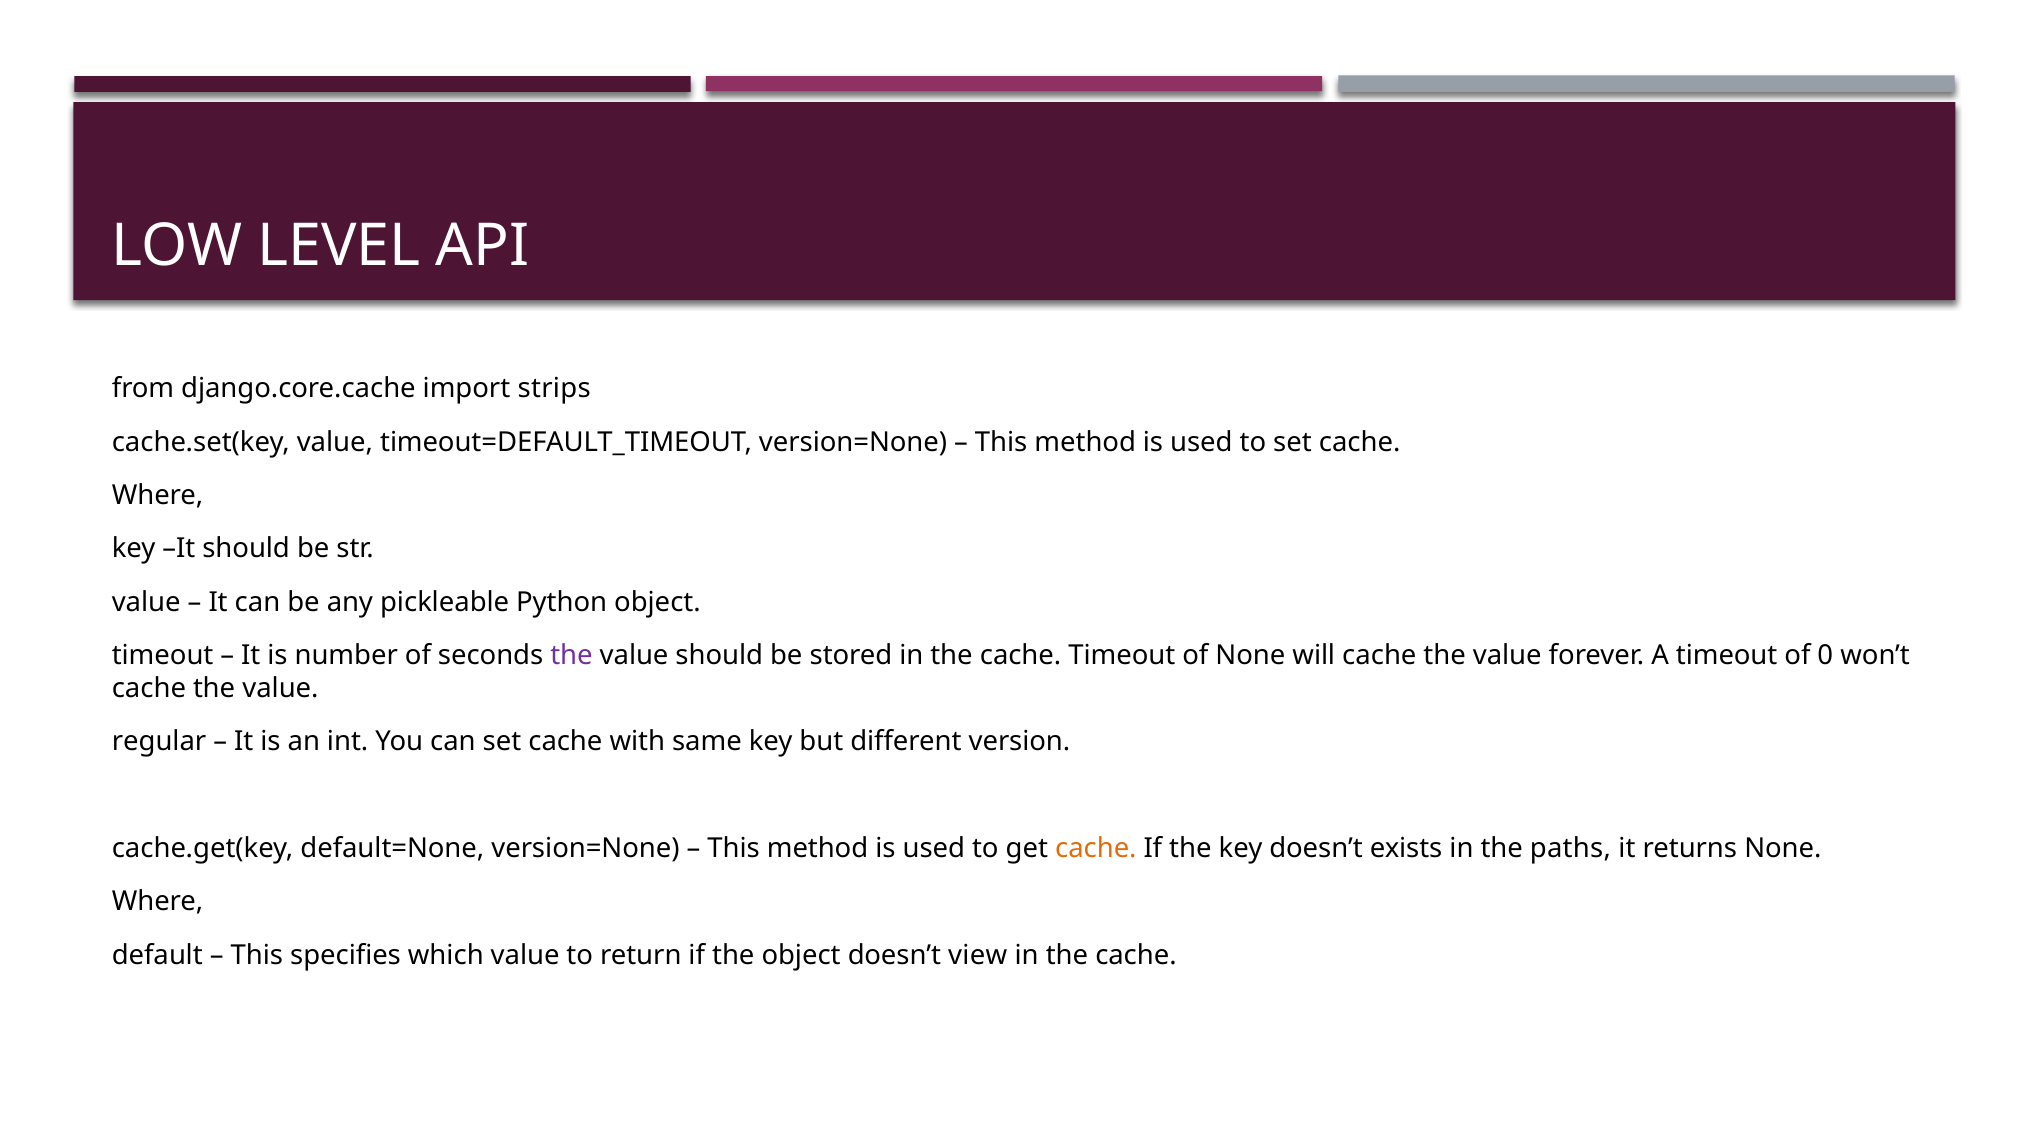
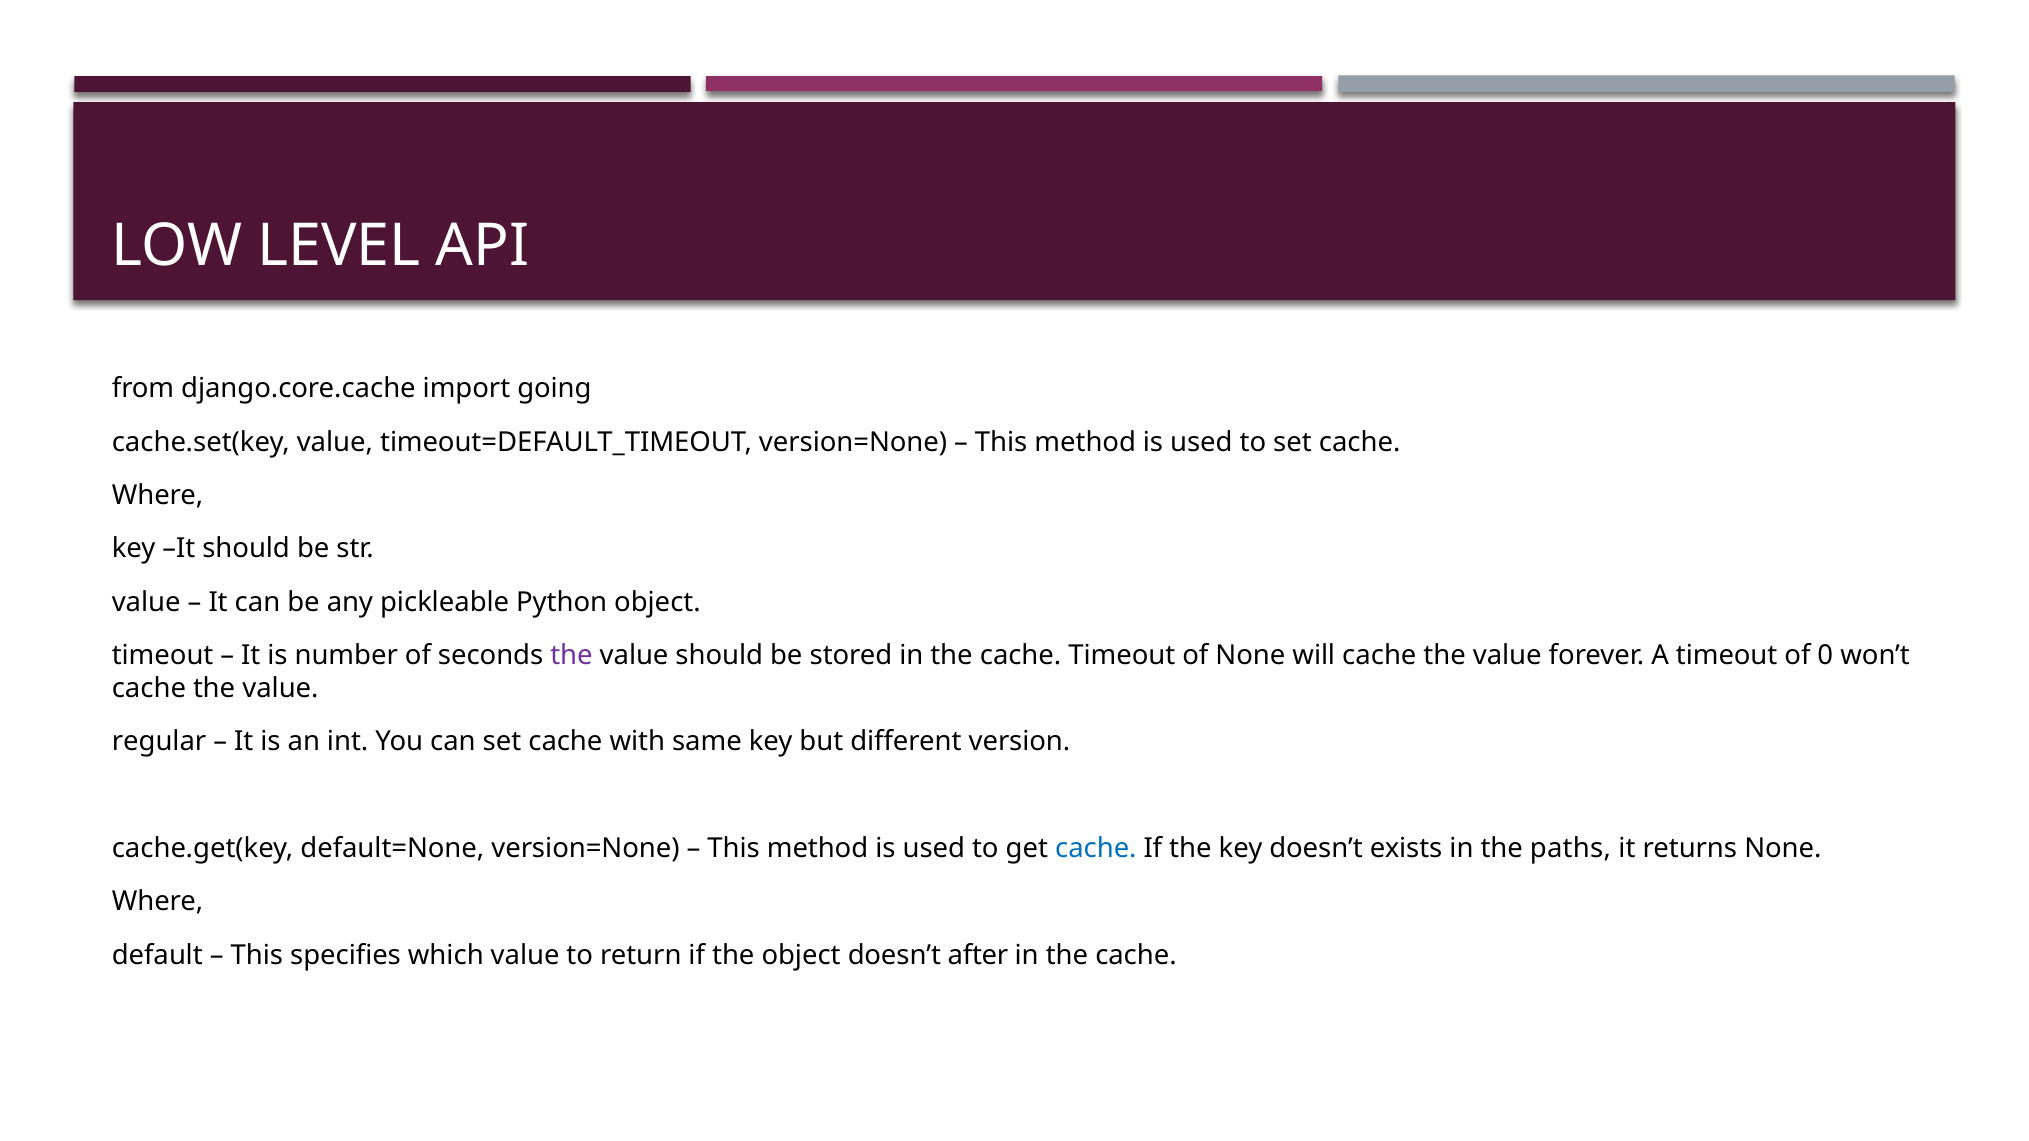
strips: strips -> going (554, 389)
cache colour: orange -> blue (1096, 849)
view: view -> after (978, 955)
